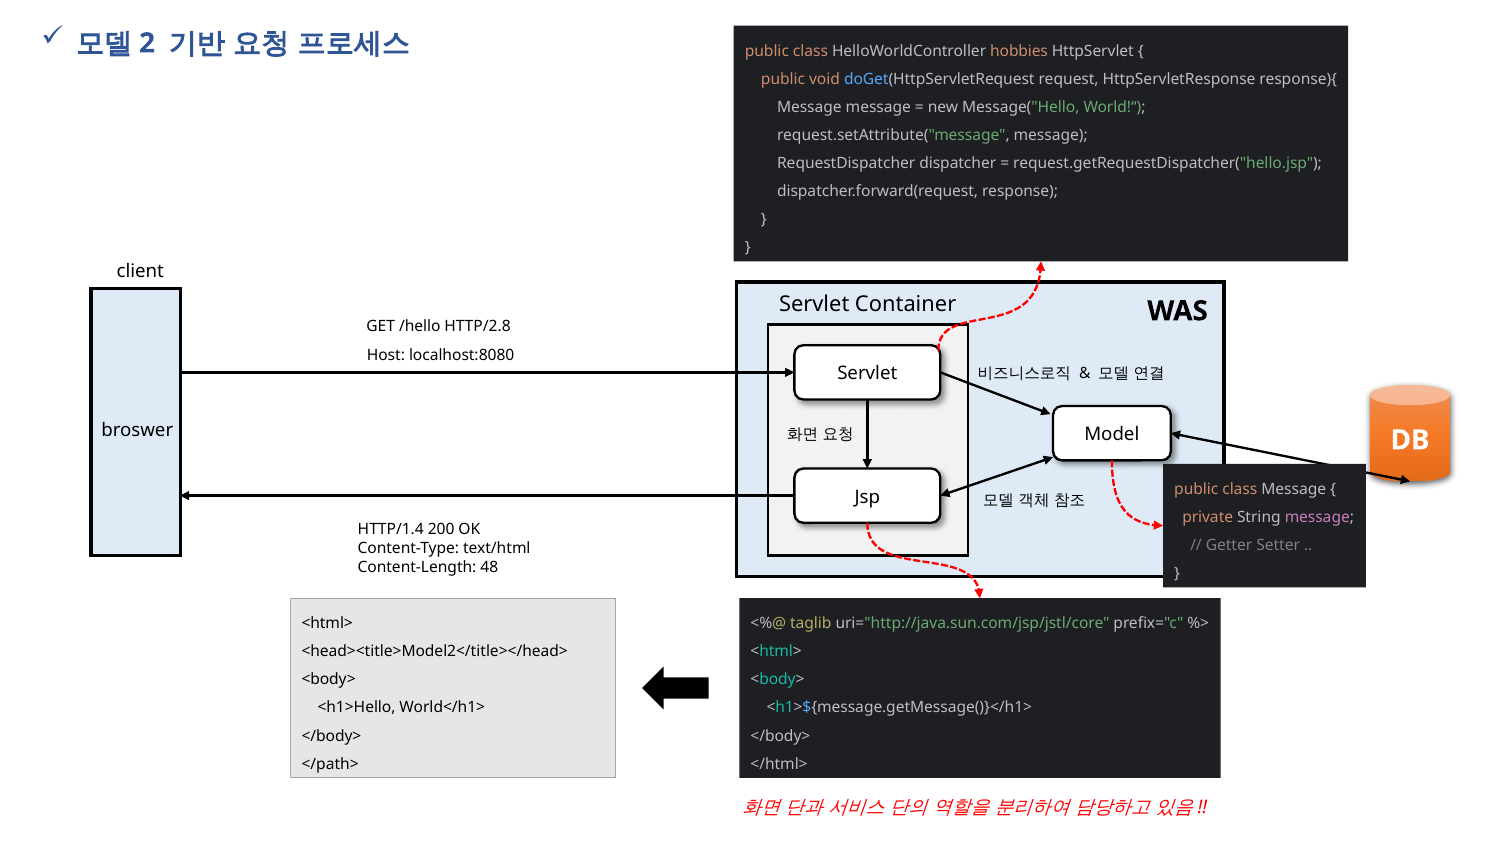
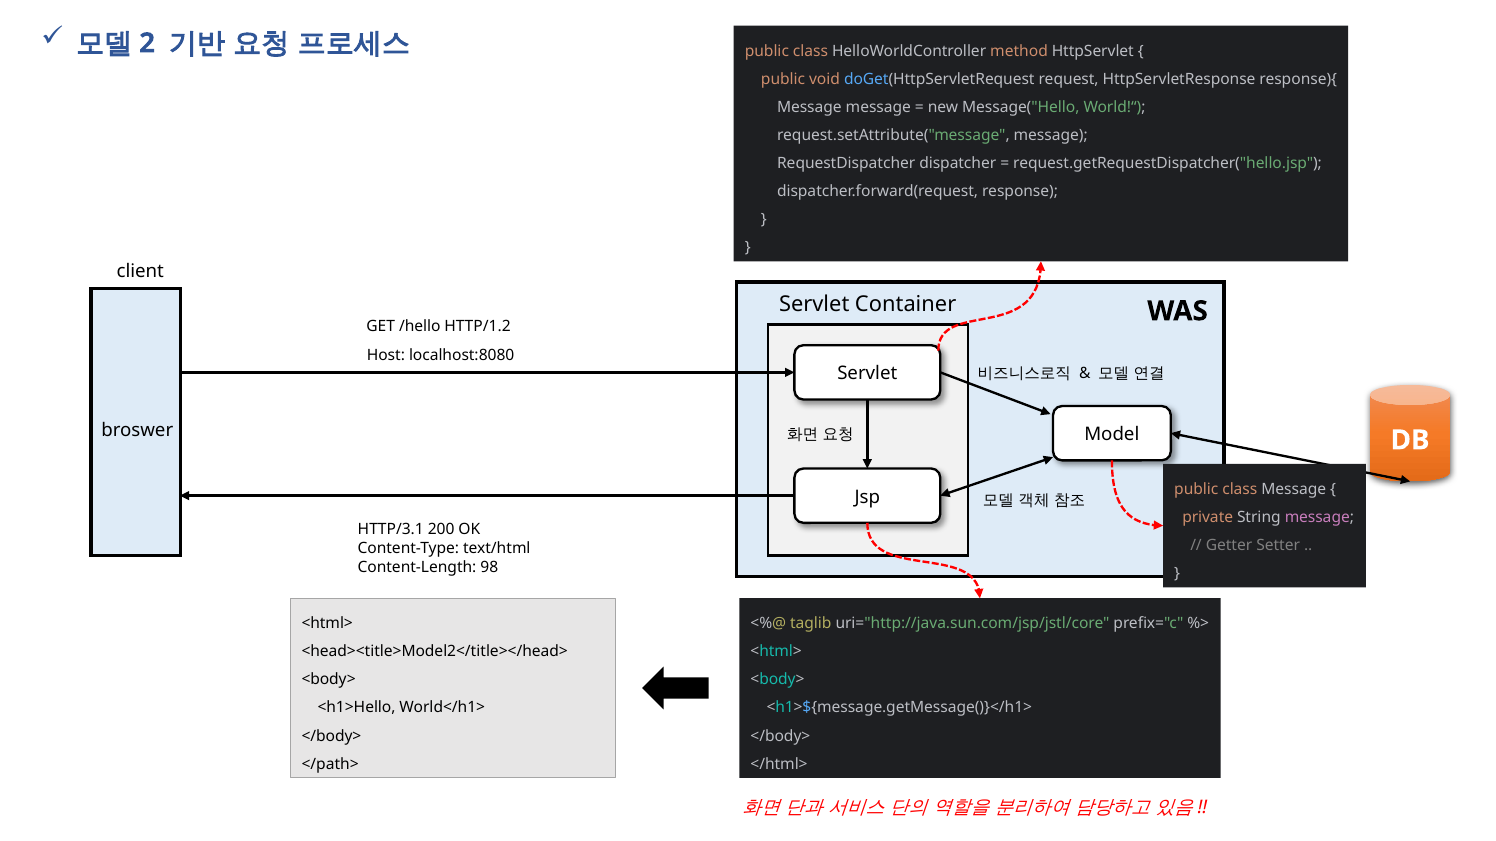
hobbies: hobbies -> method (1019, 51)
HTTP/2.8: HTTP/2.8 -> HTTP/1.2 (478, 327)
HTTP/1.4: HTTP/1.4 -> HTTP/3.1 (391, 530)
48: 48 -> 98 (489, 567)
